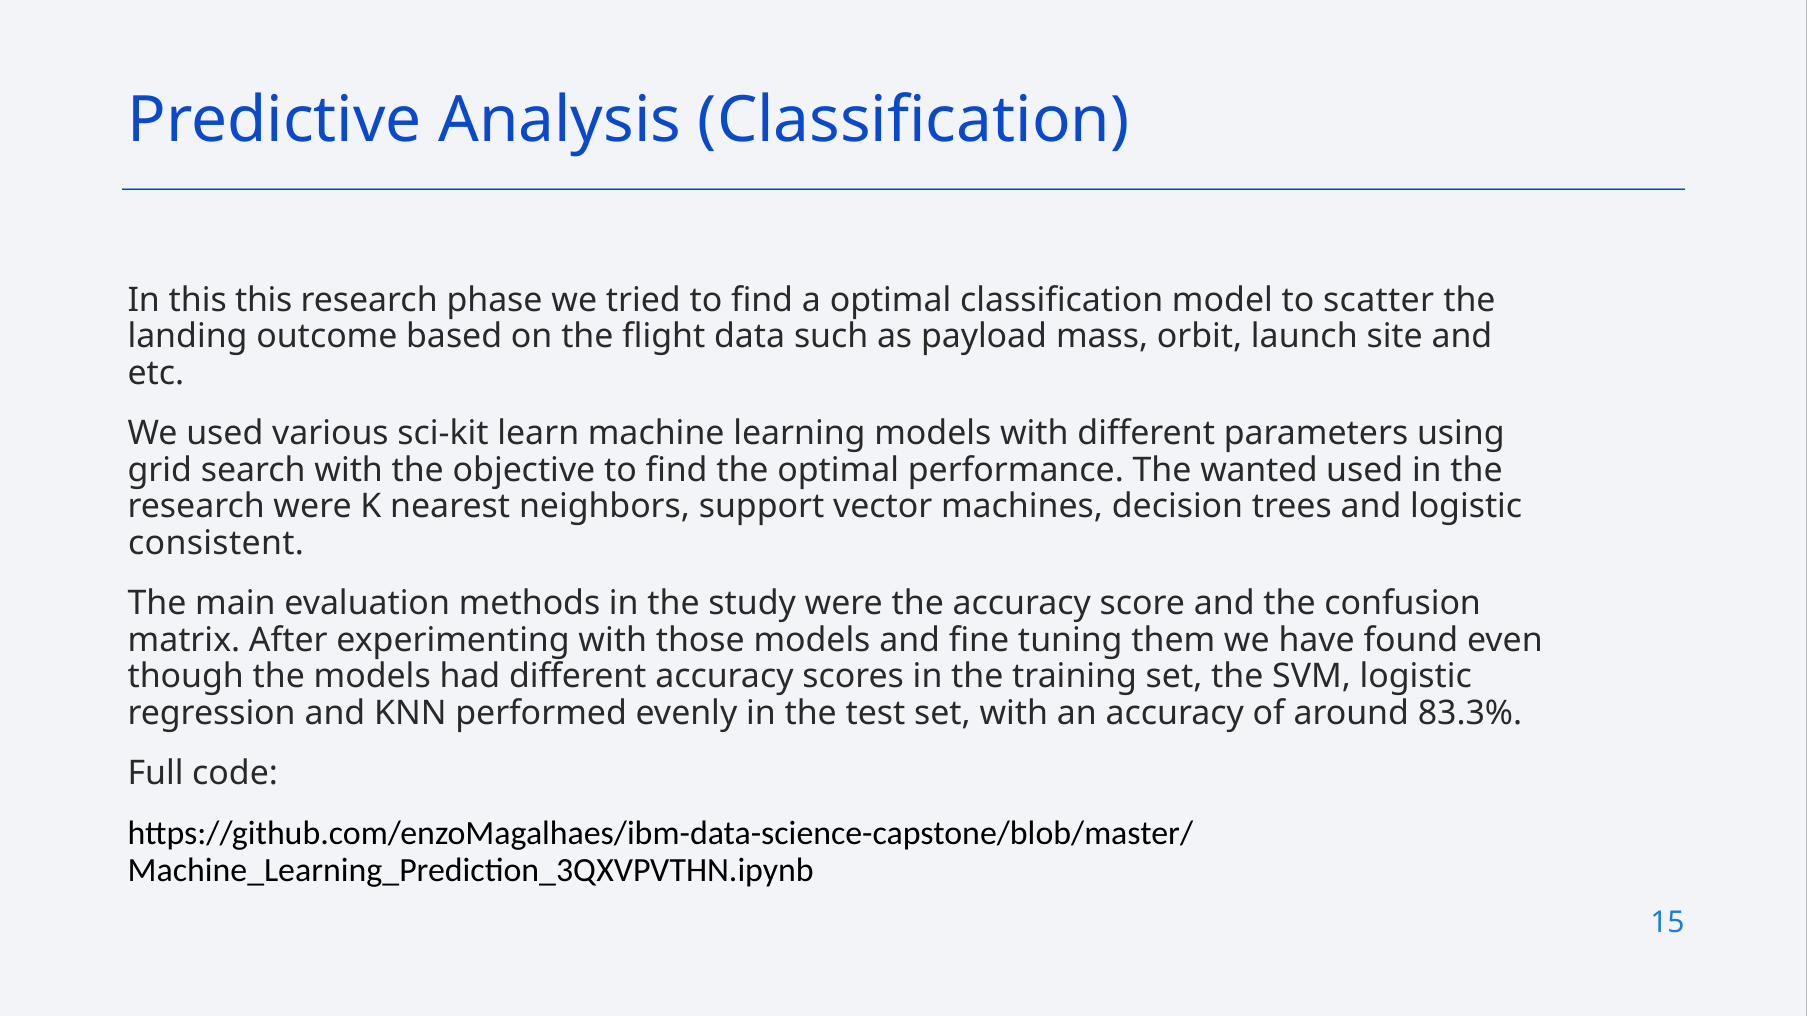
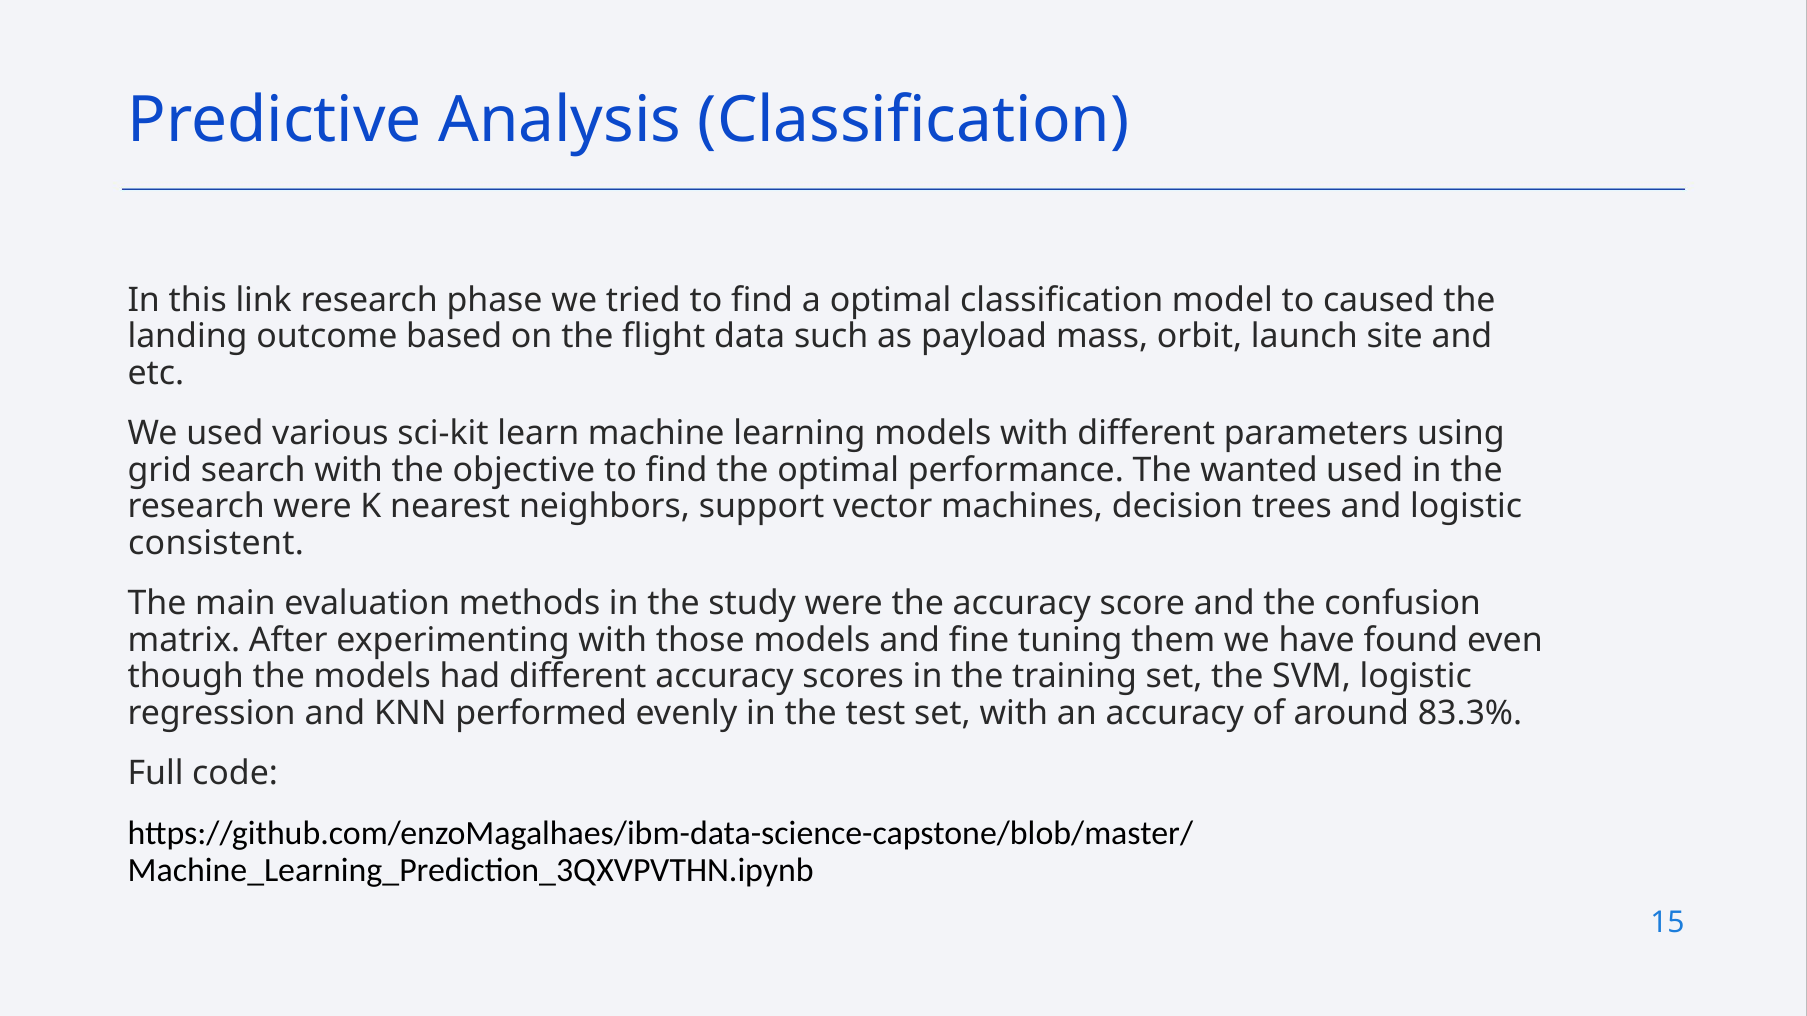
this this: this -> link (264, 300)
scatter: scatter -> caused (1379, 300)
